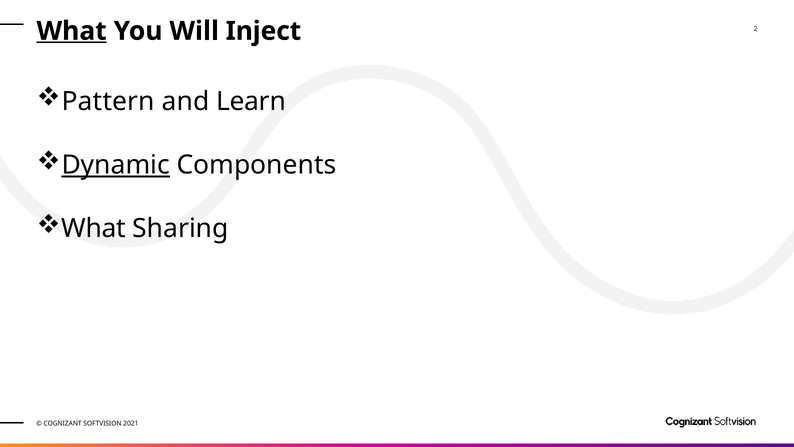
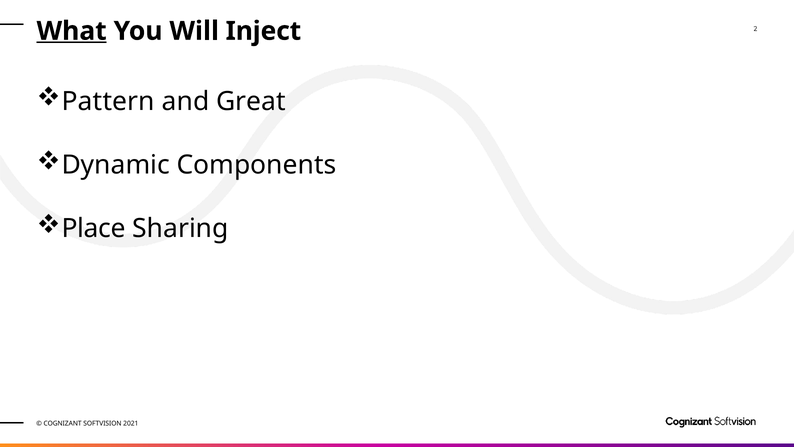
Learn: Learn -> Great (251, 101)
Dynamic underline: present -> none (116, 165)
What: What -> Place (94, 228)
